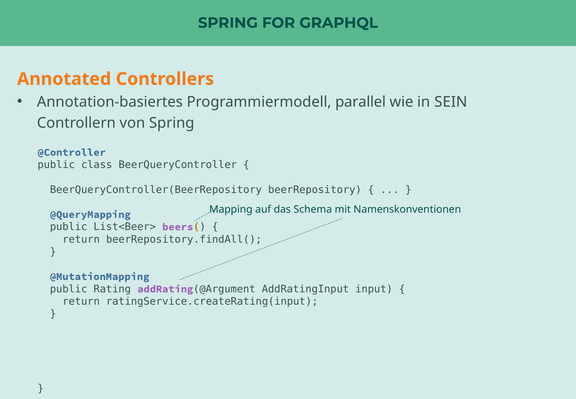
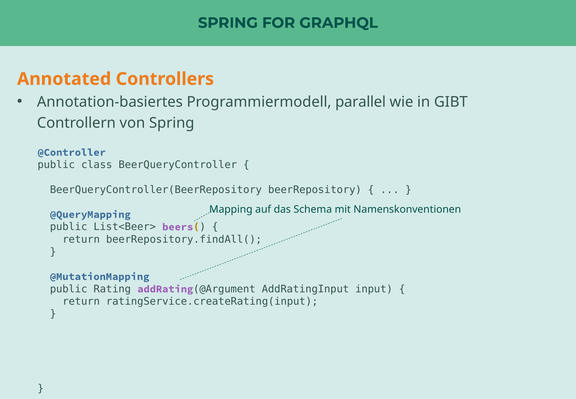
SEIN: SEIN -> GIBT (451, 102)
